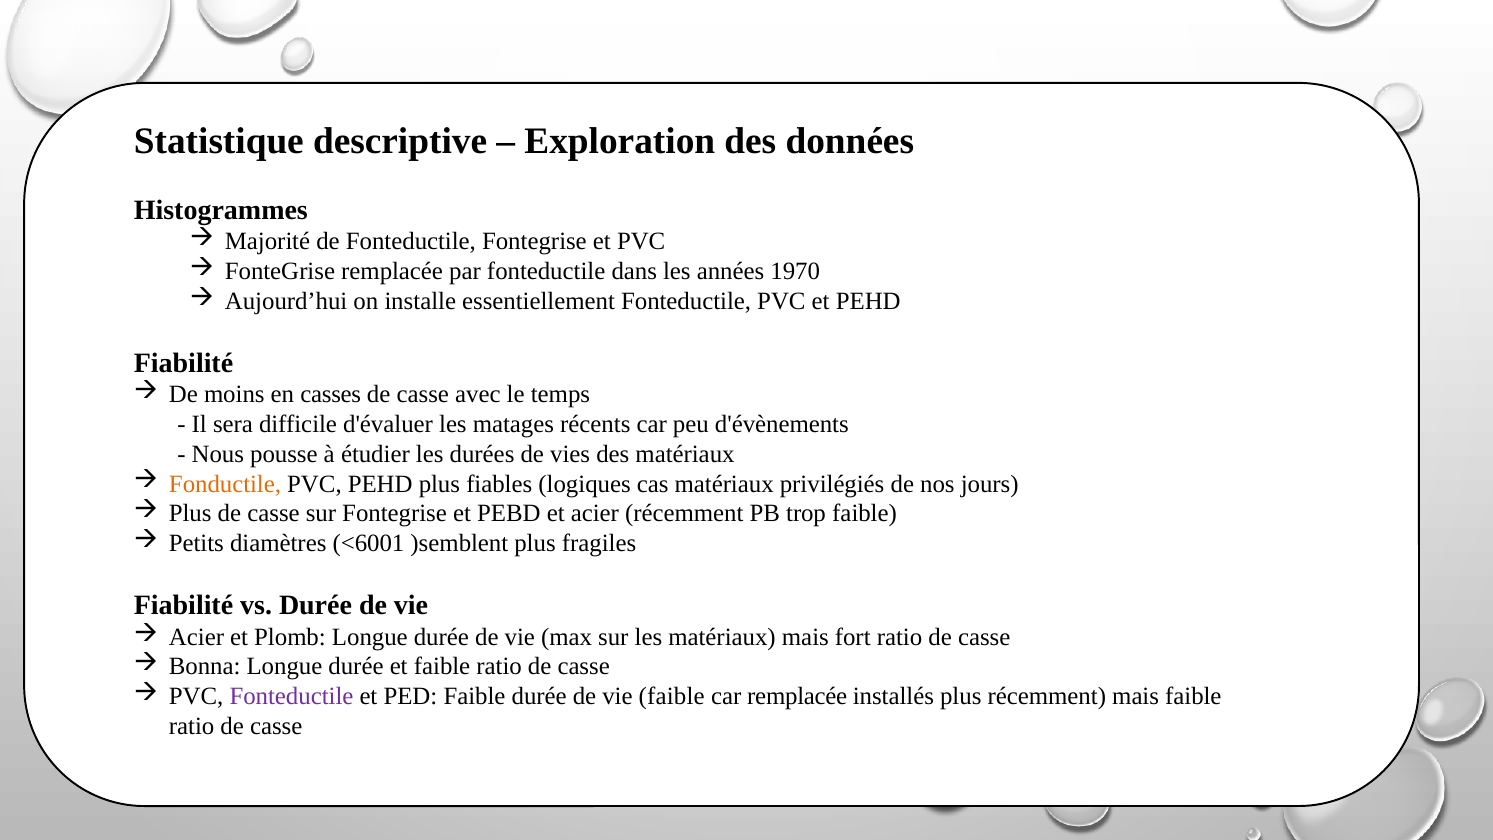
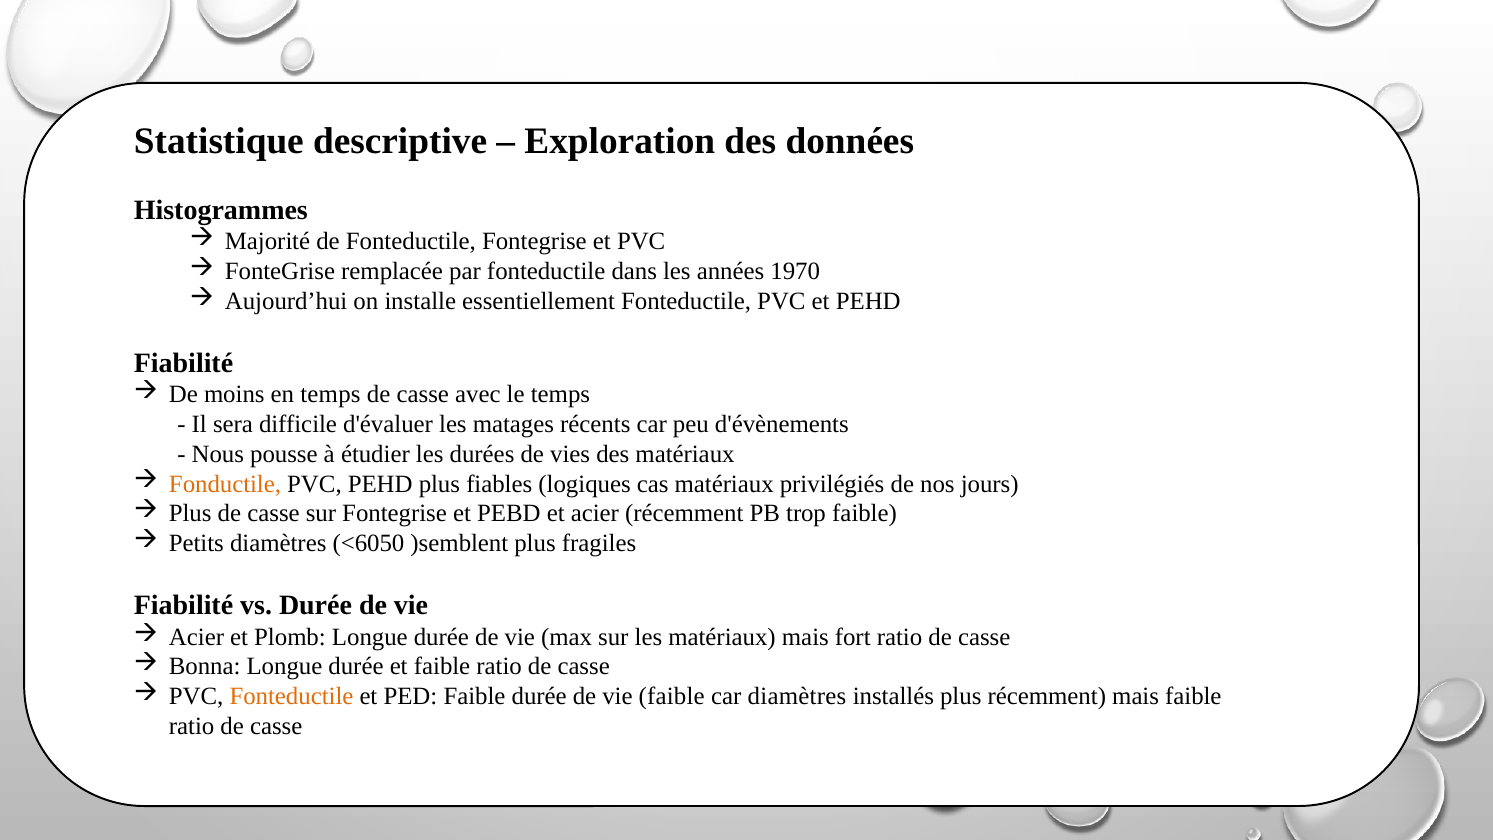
en casses: casses -> temps (330, 394)
<6001: <6001 -> <6050 (368, 543)
Fonteductile colour: purple -> orange (291, 696)
car remplacée: remplacée -> diamètres (797, 696)
